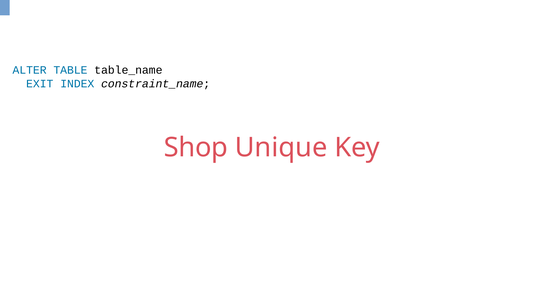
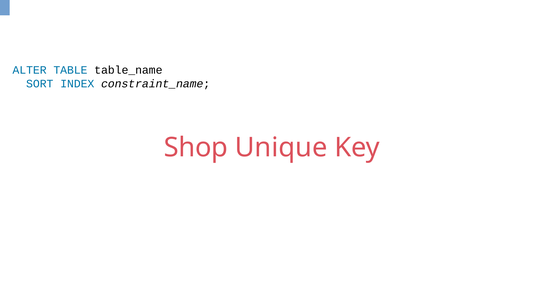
EXIT: EXIT -> SORT (40, 84)
